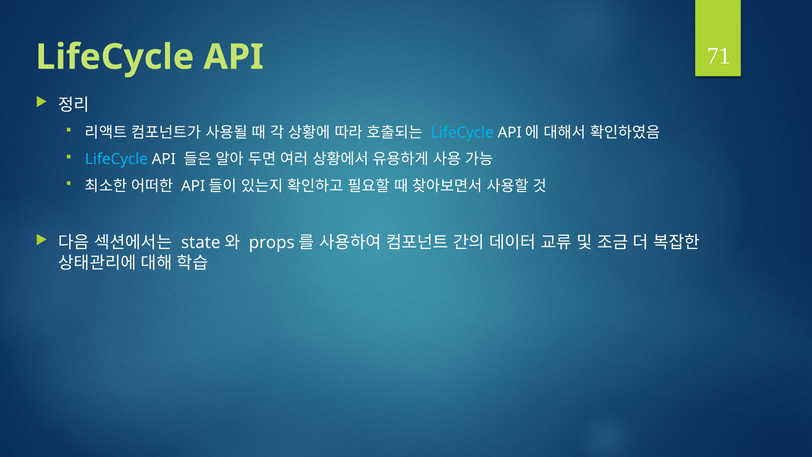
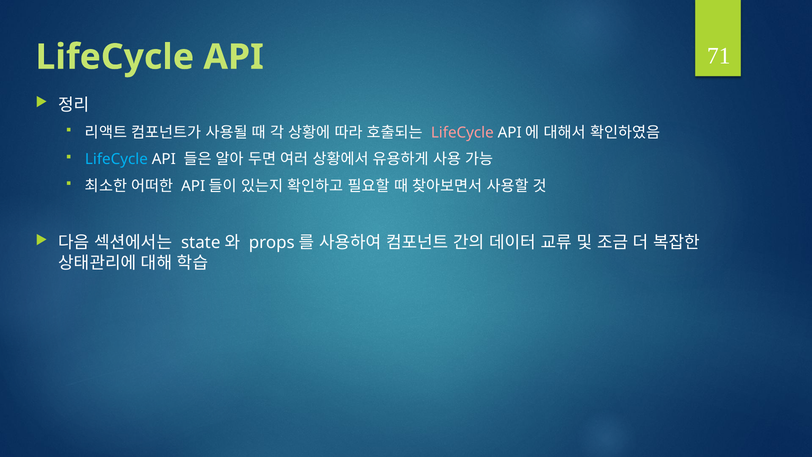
LifeCycle colour: light blue -> pink (462, 133)
